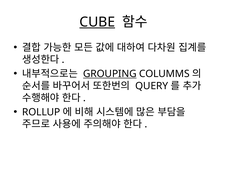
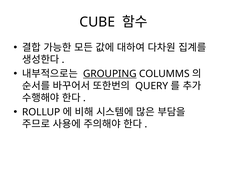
CUBE underline: present -> none (97, 22)
